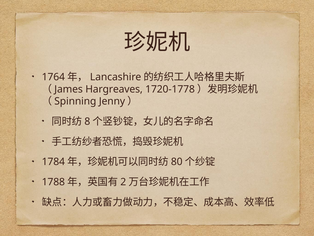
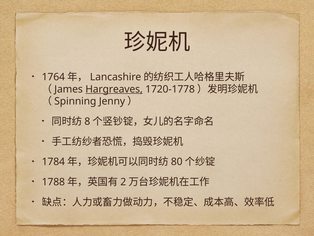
Hargreaves underline: none -> present (114, 89)
